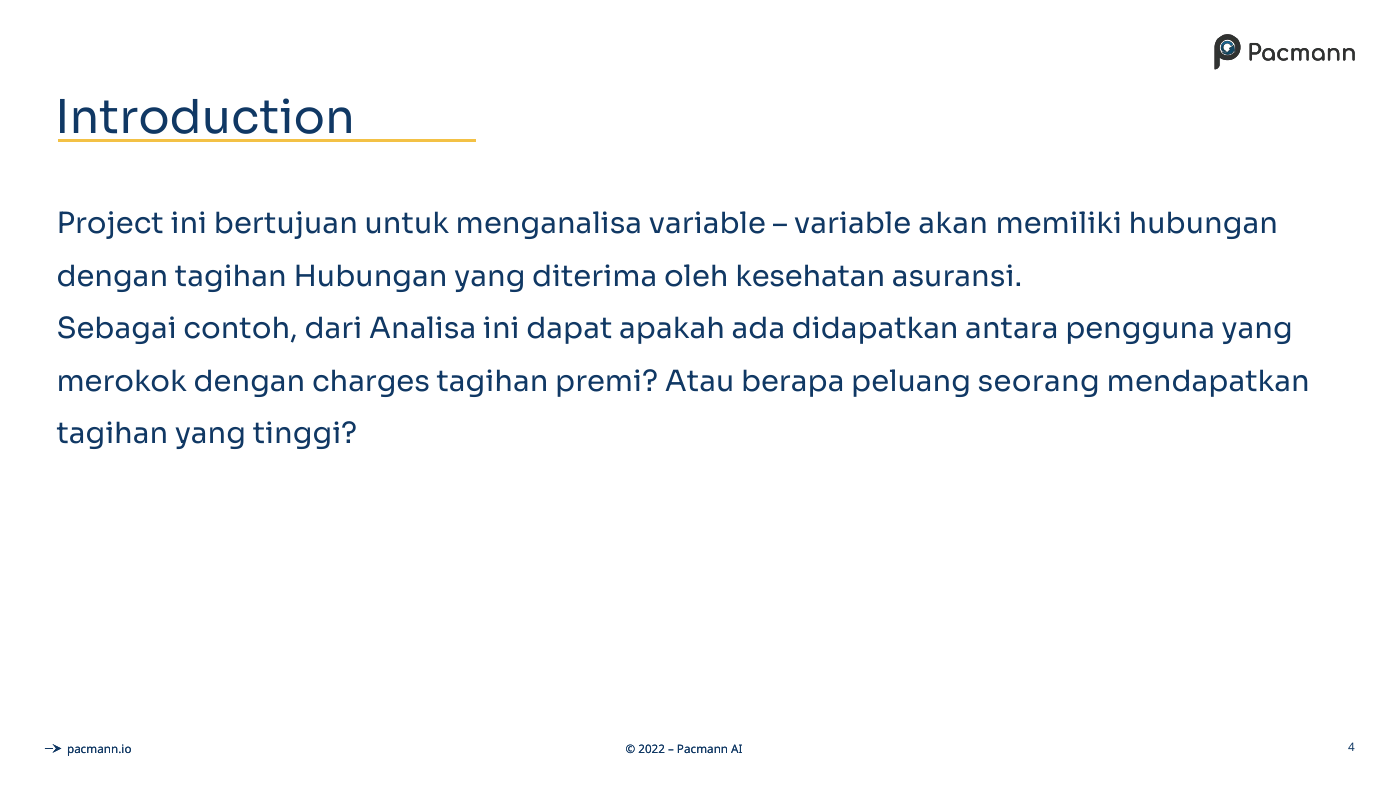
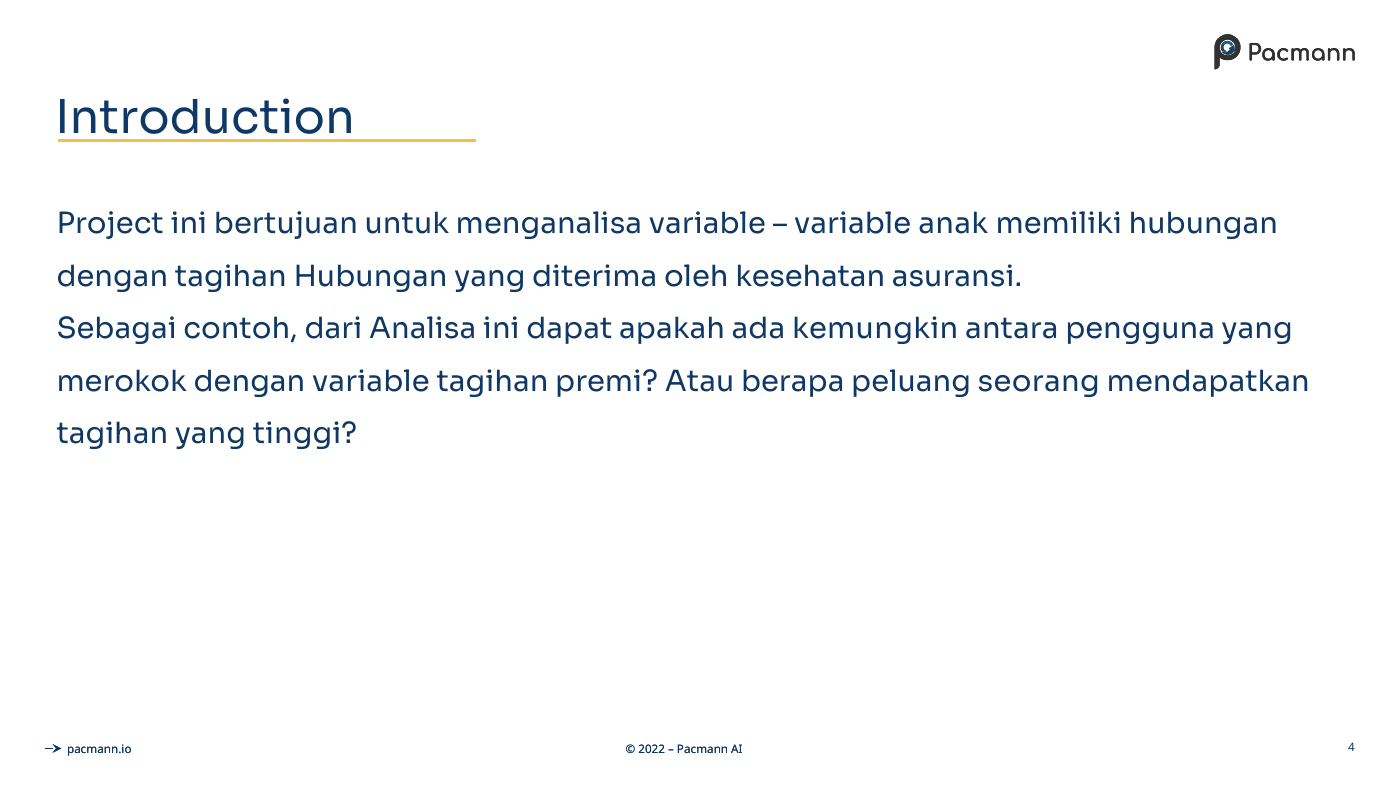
akan: akan -> anak (953, 224)
didapatkan: didapatkan -> kemungkin (875, 329)
dengan charges: charges -> variable (371, 381)
